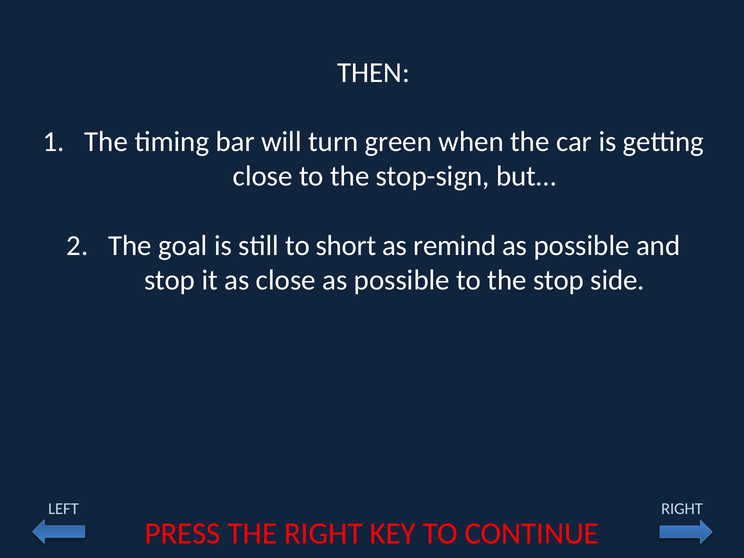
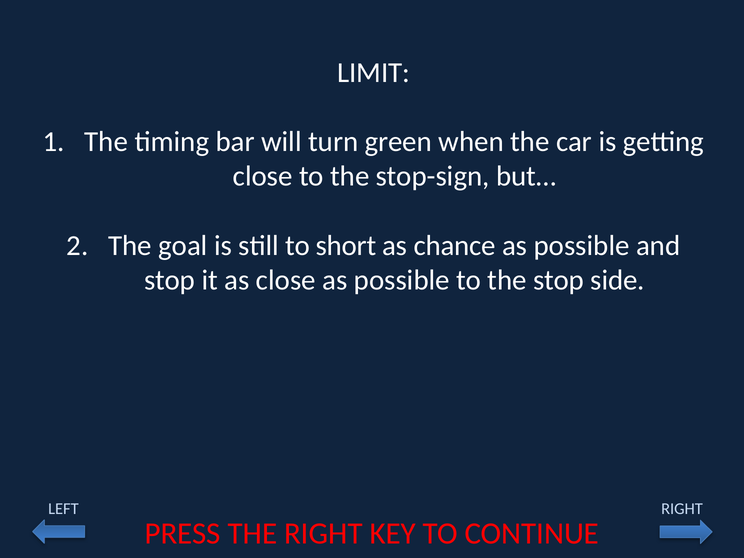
THEN: THEN -> LIMIT (374, 72)
remind: remind -> chance (455, 246)
